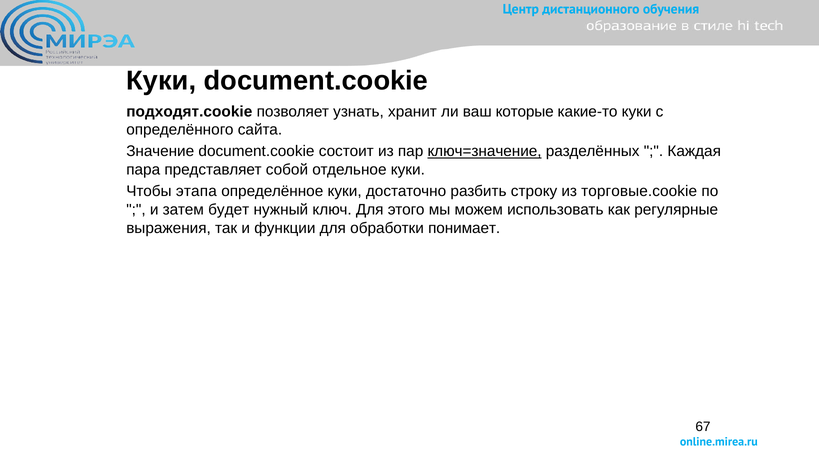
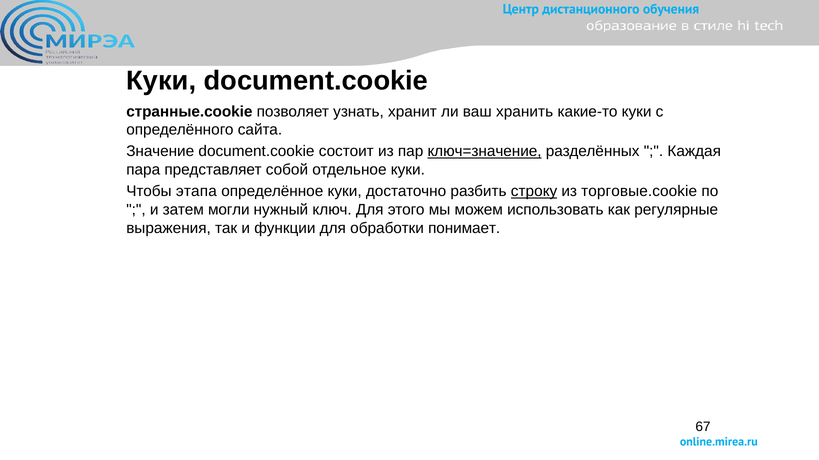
подходят.cookie: подходят.cookie -> странные.cookie (189, 112)
которые: которые -> хранить (525, 112)
строку underline: none -> present (534, 192)
будет: будет -> могли (229, 210)
